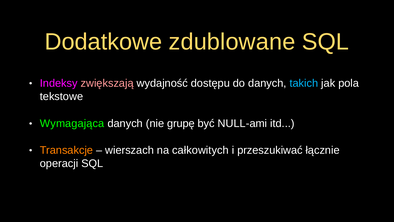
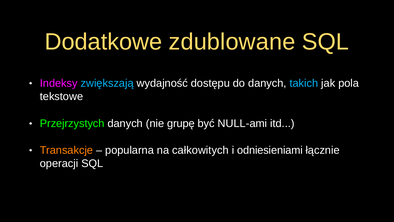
zwiększają colour: pink -> light blue (107, 83)
Wymagająca: Wymagająca -> Przejrzystych (72, 123)
wierszach: wierszach -> popularna (130, 150)
przeszukiwać: przeszukiwać -> odniesieniami (270, 150)
